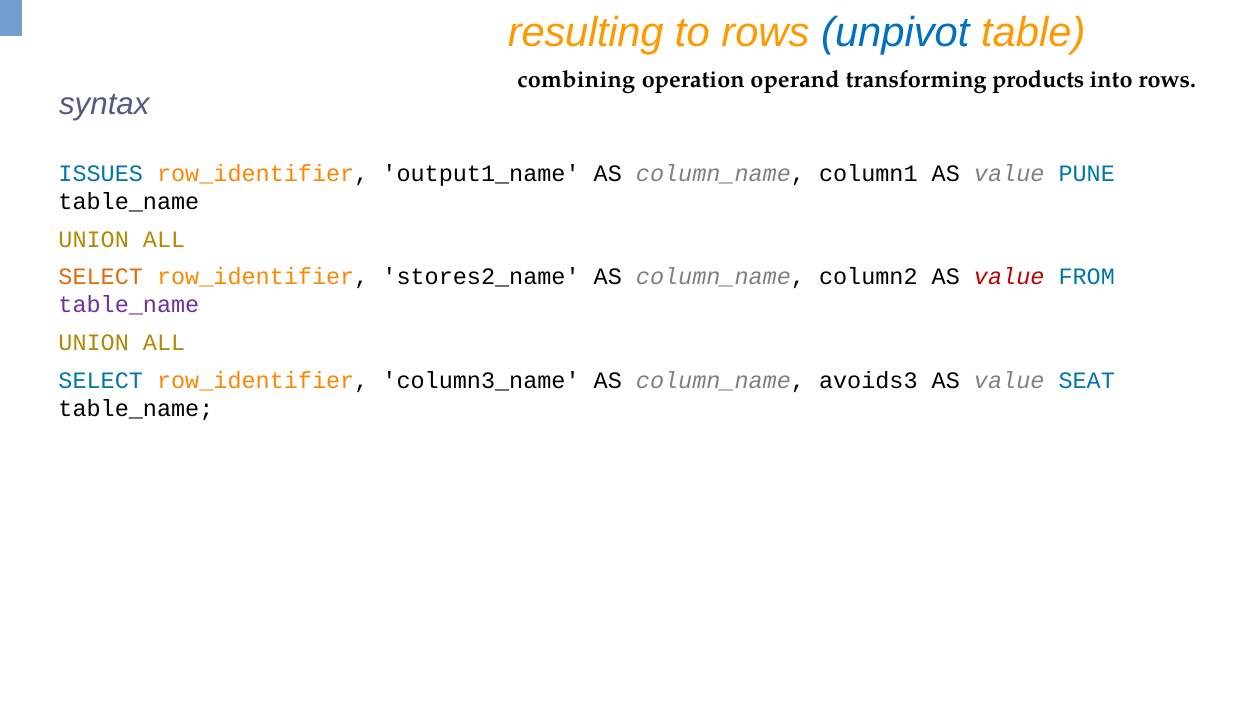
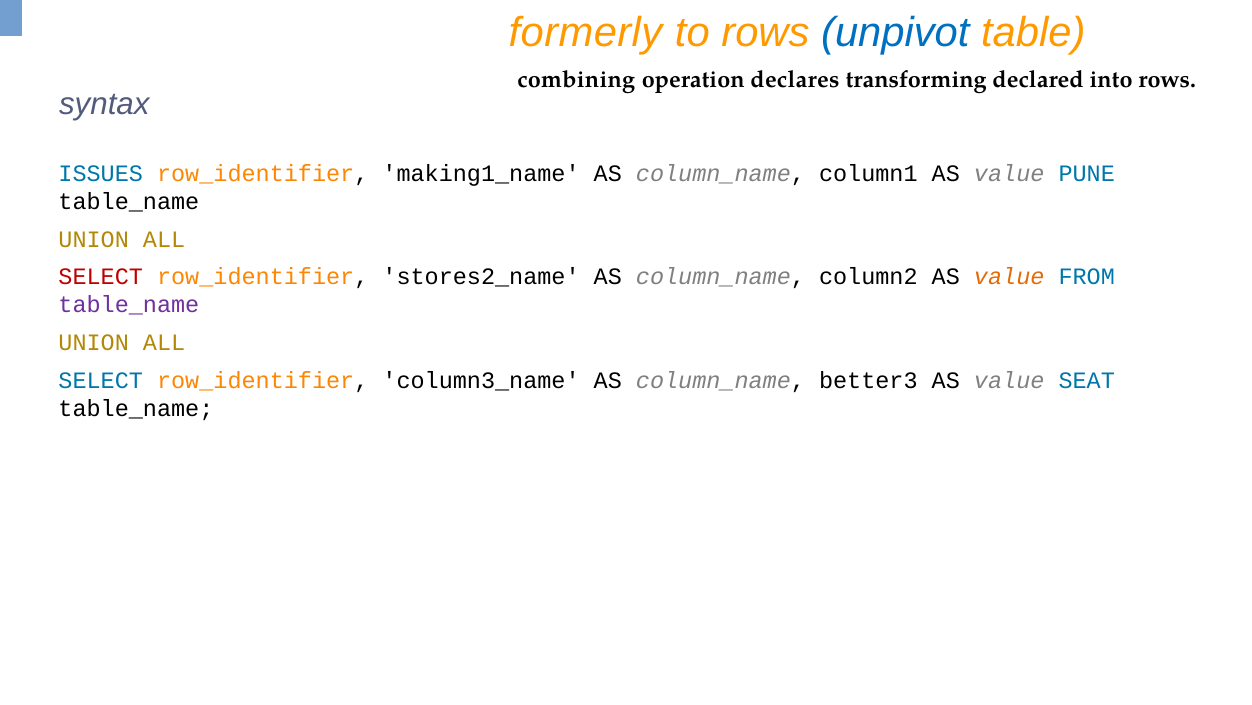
resulting: resulting -> formerly (585, 33)
operand: operand -> declares (795, 80)
products: products -> declared (1038, 80)
output1_name: output1_name -> making1_name (481, 173)
SELECT colour: orange -> red (101, 277)
value colour: red -> orange (1009, 277)
avoids3: avoids3 -> better3 (868, 380)
